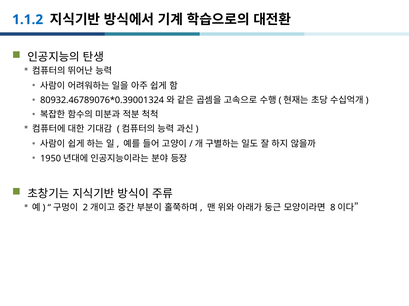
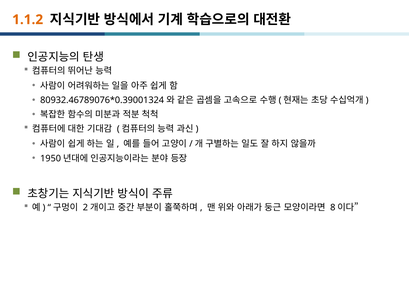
1.1.2 colour: blue -> orange (28, 20)
